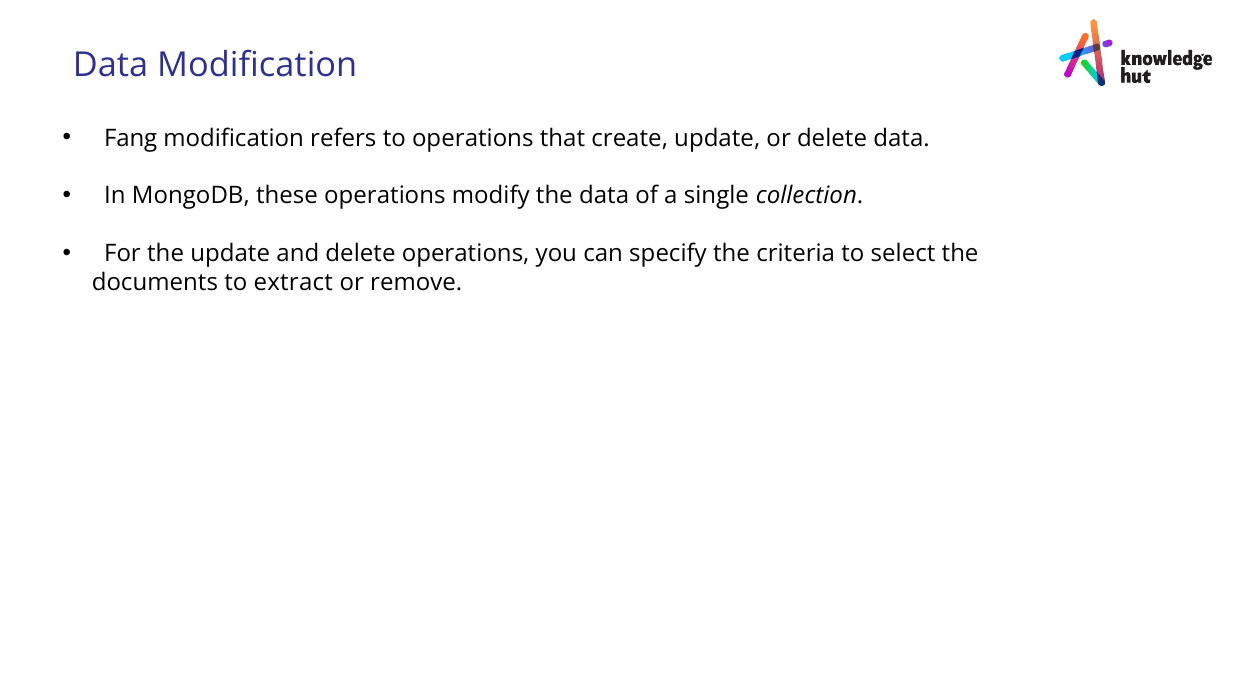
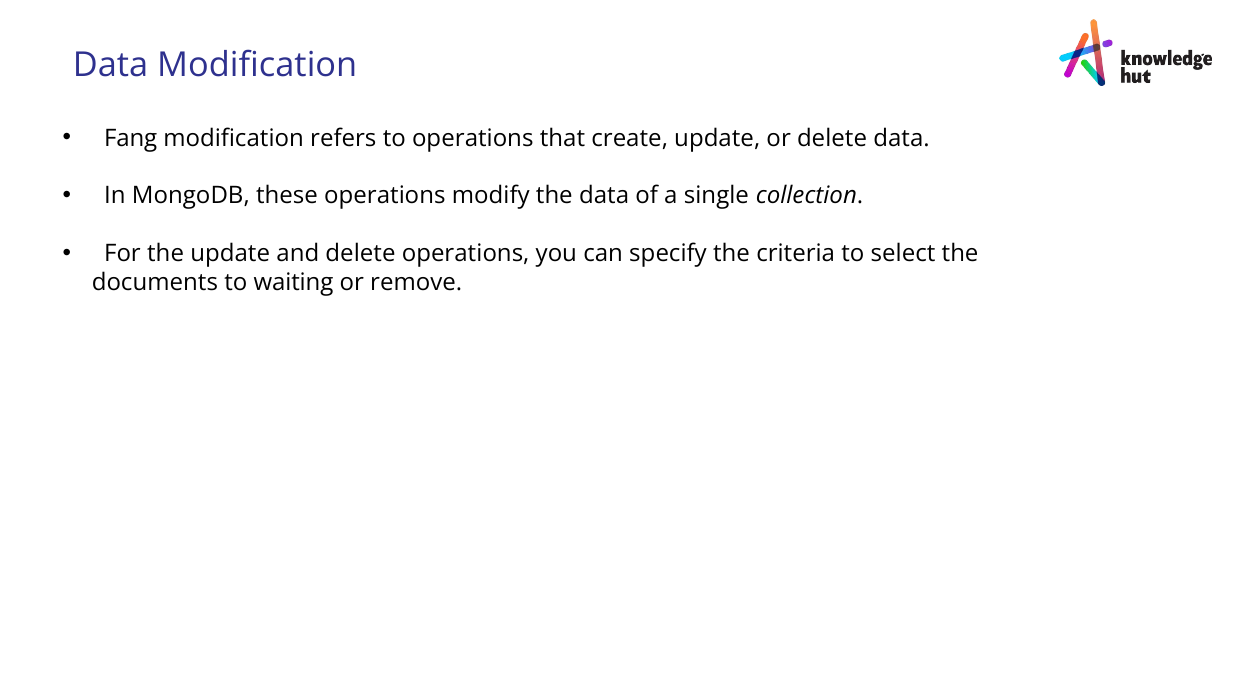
extract: extract -> waiting (293, 283)
